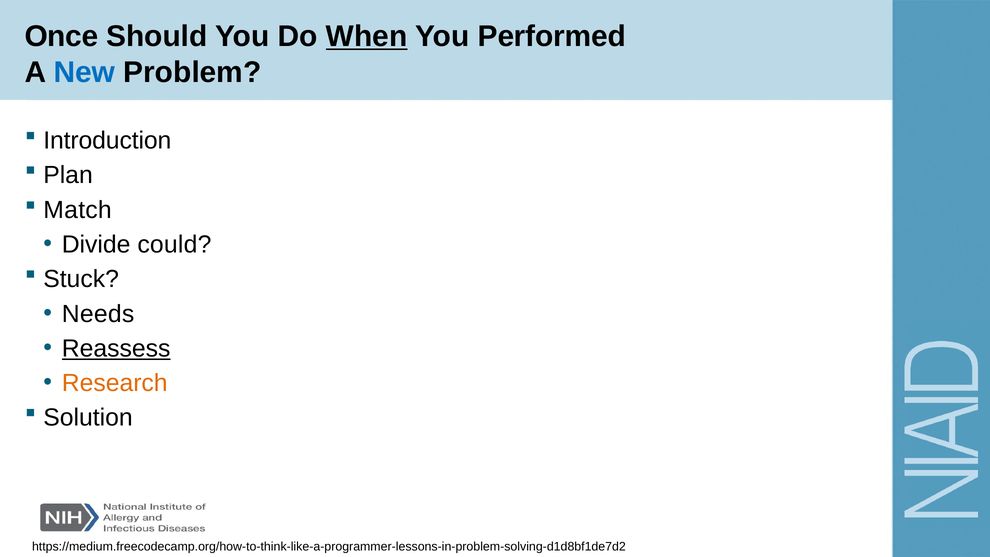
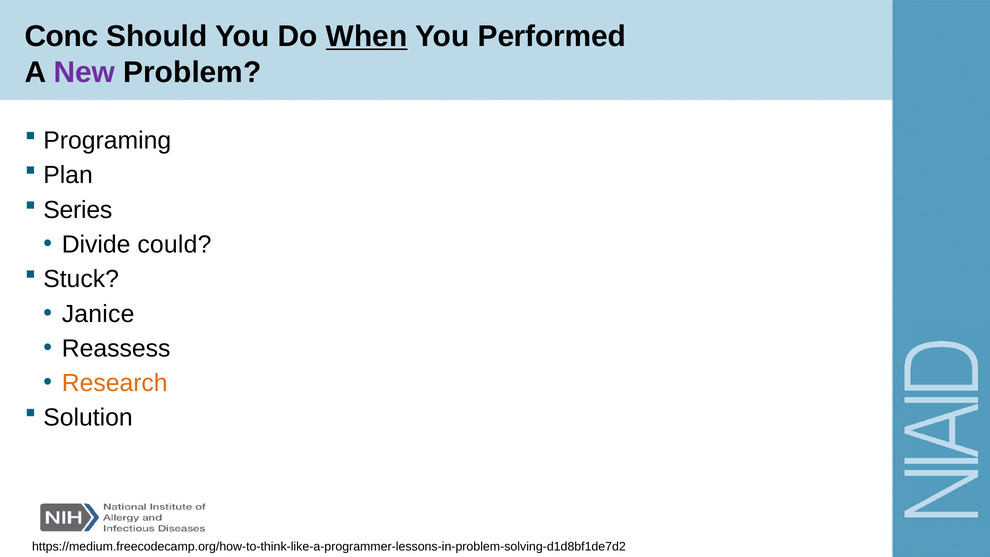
Once: Once -> Conc (61, 36)
New colour: blue -> purple (84, 72)
Introduction: Introduction -> Programing (107, 141)
Match: Match -> Series (78, 210)
Needs: Needs -> Janice (98, 314)
Reassess underline: present -> none (116, 348)
